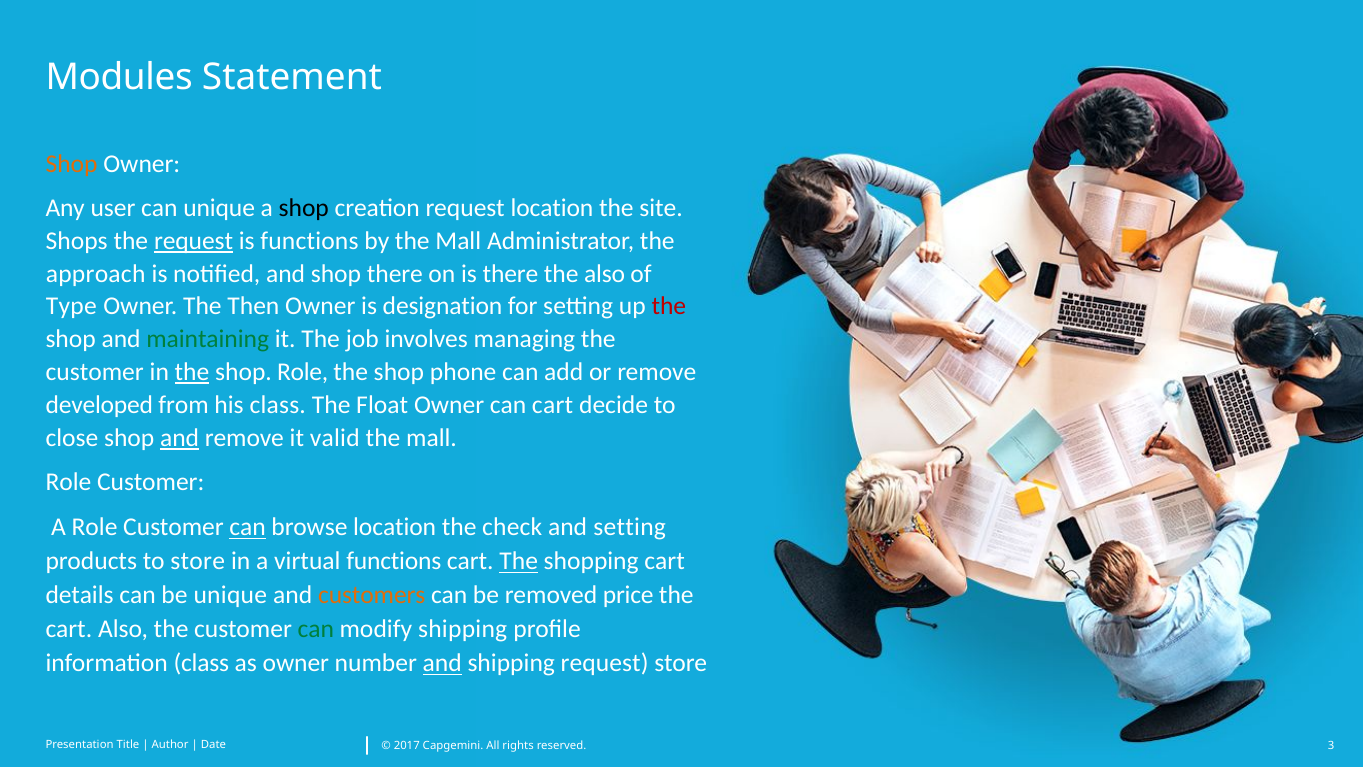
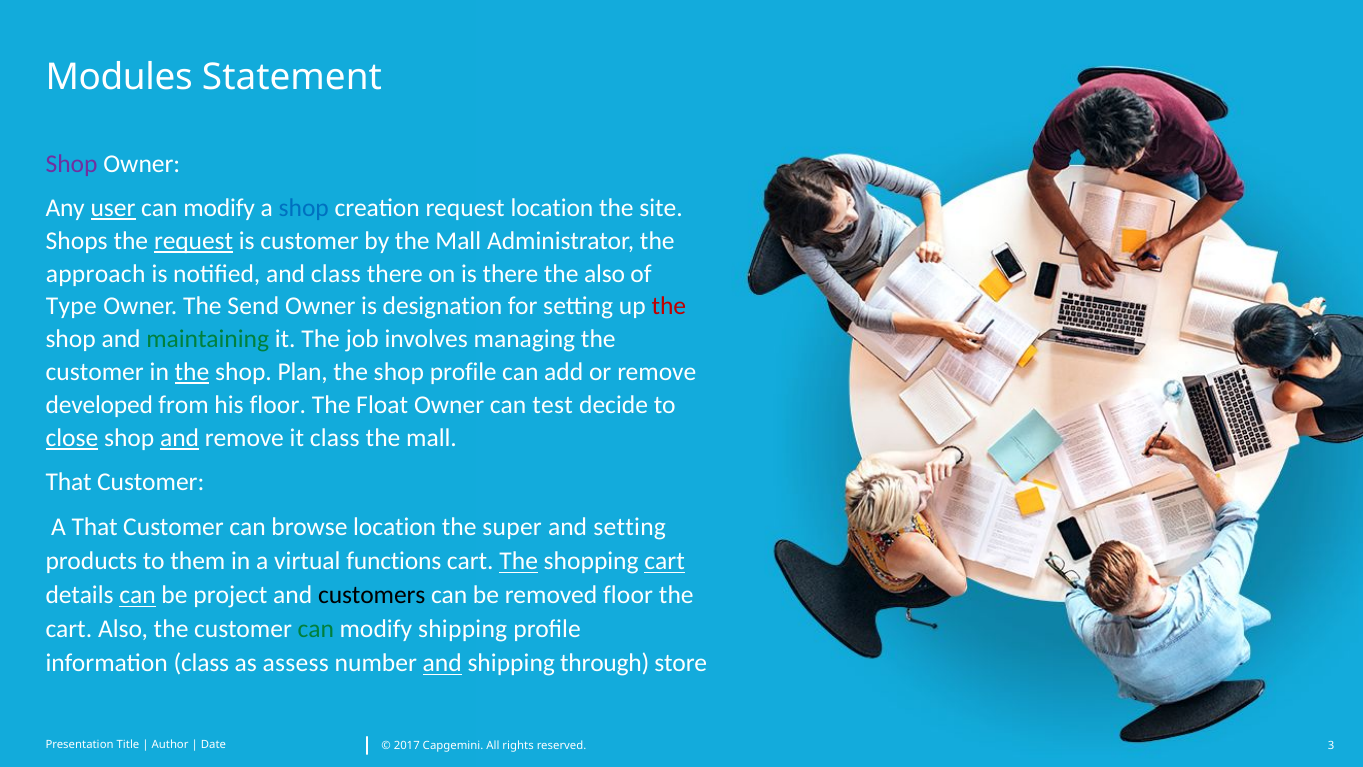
Shop colour: orange -> purple (72, 164)
user underline: none -> present (113, 208)
unique: unique -> modify (219, 208)
shop colour: black -> blue (304, 208)
is functions: functions -> customer (310, 241)
and shop: shop -> class (336, 274)
Then: Then -> Send (253, 306)
shop Role: Role -> Plan (303, 372)
shop phone: phone -> profile (463, 372)
his class: class -> floor (278, 405)
can cart: cart -> test (553, 405)
close underline: none -> present (72, 438)
it valid: valid -> class (335, 438)
Role: Role -> That (69, 482)
A Role: Role -> That (95, 527)
can underline: present -> none (248, 527)
check: check -> super (512, 527)
to store: store -> them (198, 561)
cart underline: none -> present (665, 561)
can underline: none -> present (138, 595)
be unique: unique -> project (230, 595)
customers colour: orange -> black (372, 595)
removed price: price -> floor (628, 595)
as owner: owner -> assess (296, 663)
shipping request: request -> through (605, 663)
